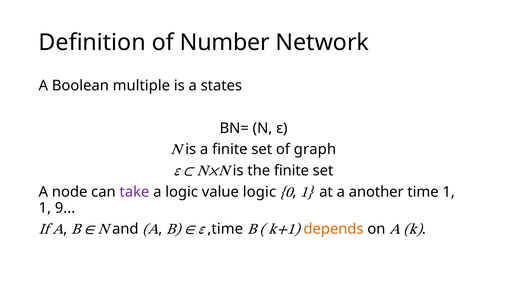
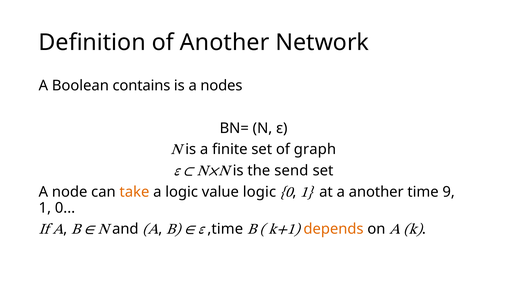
of Number: Number -> Another (225, 43)
multiple: multiple -> contains (141, 86)
states: states -> nodes (221, 86)
the finite: finite -> send (291, 171)
take colour: purple -> orange (134, 192)
time 1: 1 -> 9 (449, 192)
1 9: 9 -> 0 (65, 208)
